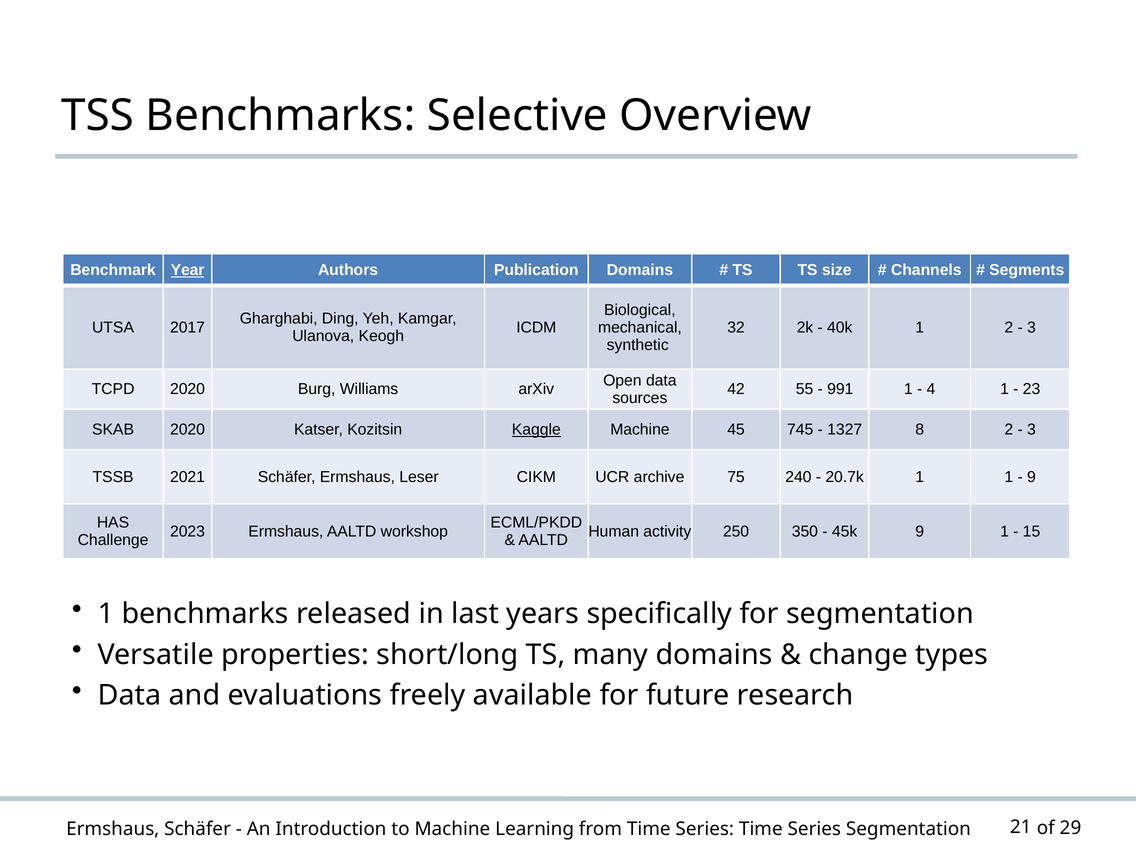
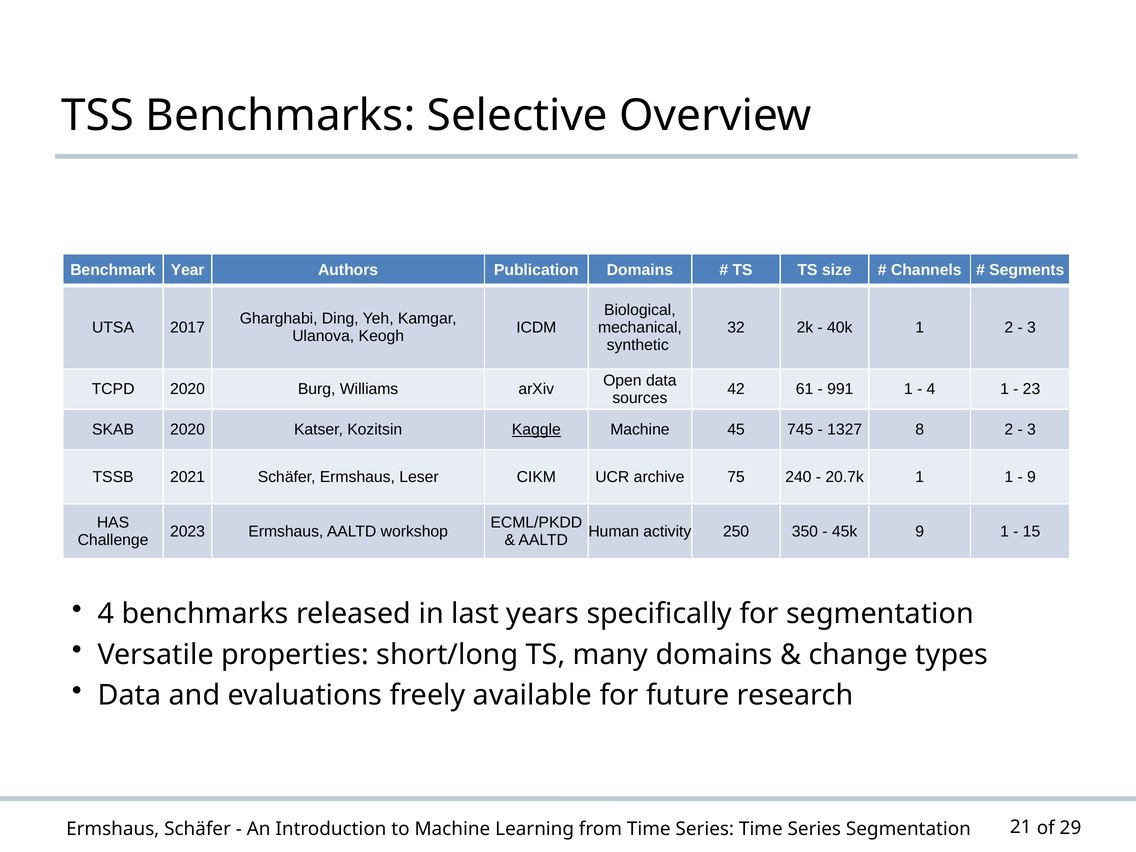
Year underline: present -> none (188, 270)
55: 55 -> 61 (805, 389)
1: 1 -> 4 (106, 614)
